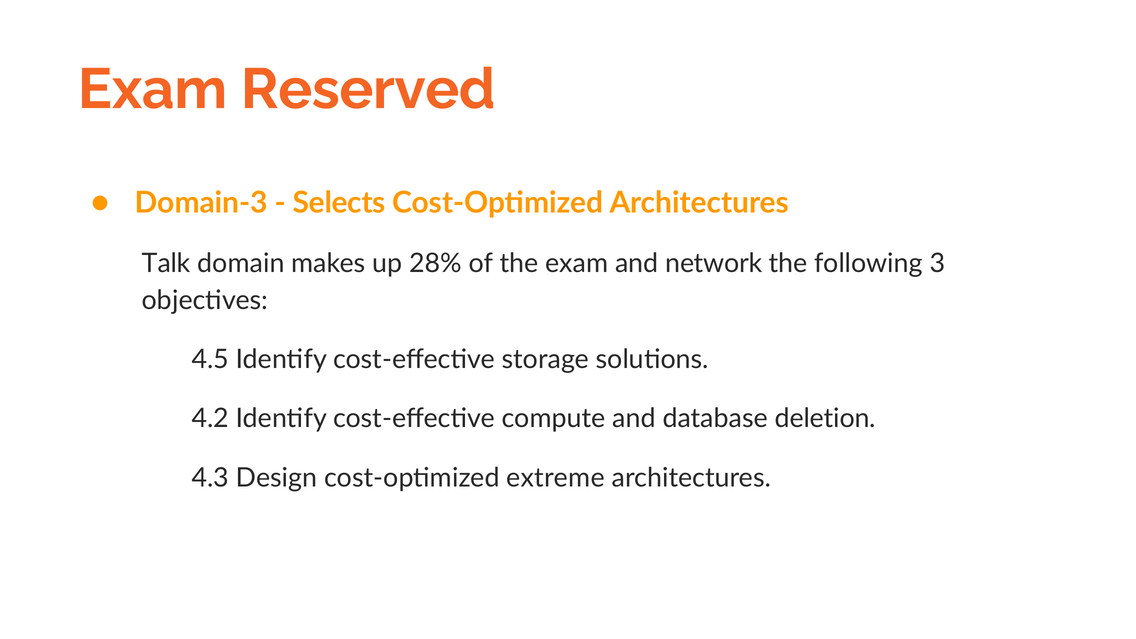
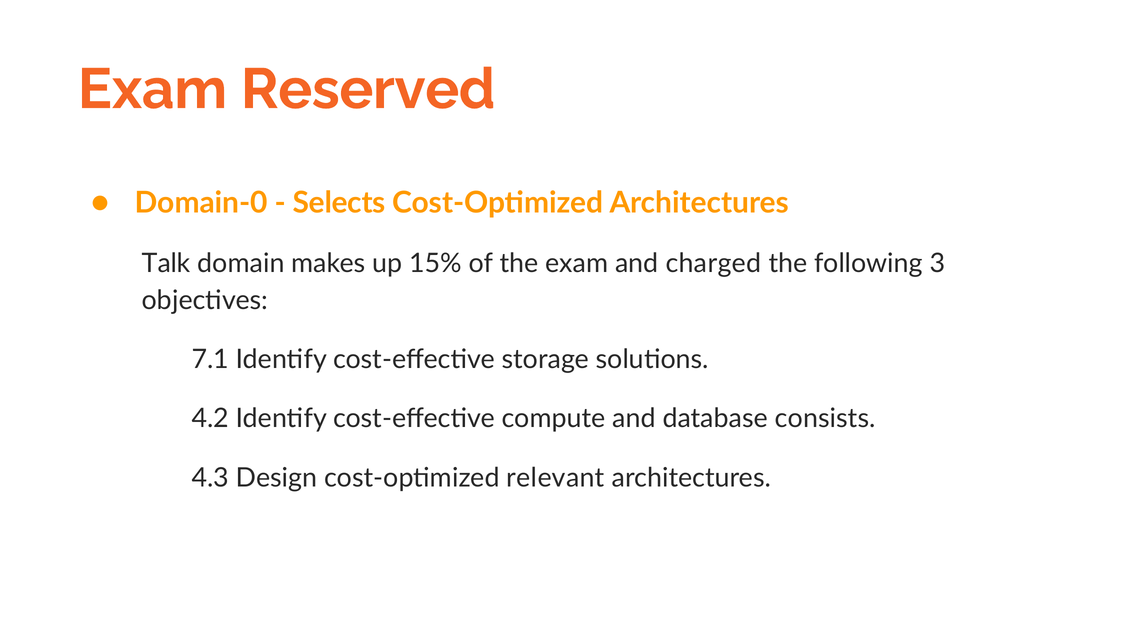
Domain-3: Domain-3 -> Domain-0 (201, 203)
28%: 28% -> 15% (436, 263)
network: network -> charged (713, 263)
4.5: 4.5 -> 7.1 (210, 360)
deletion: deletion -> consists (825, 419)
extreme: extreme -> relevant (555, 478)
